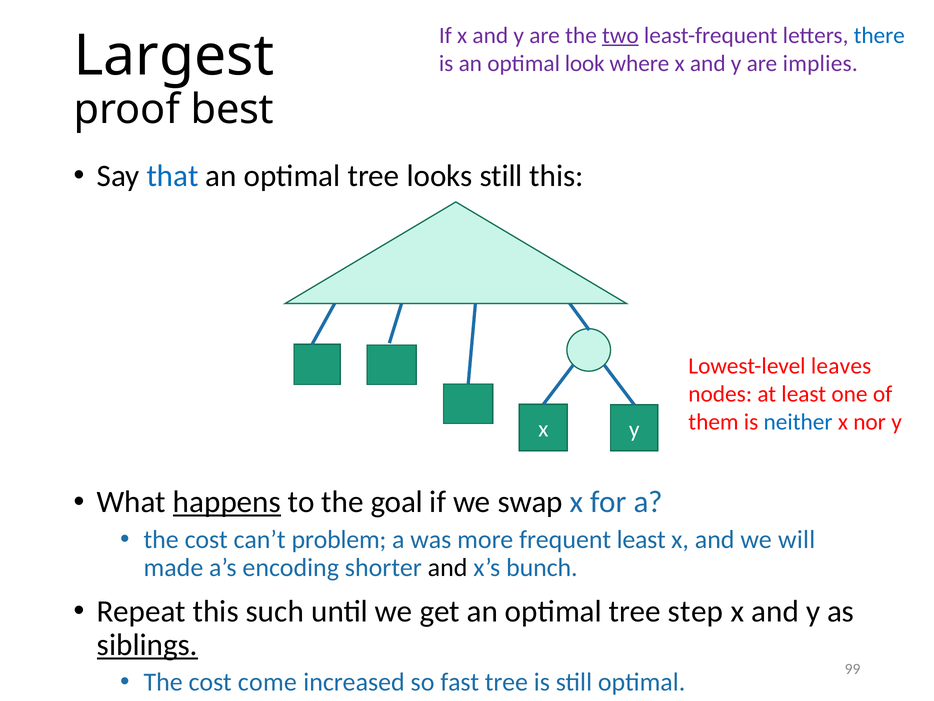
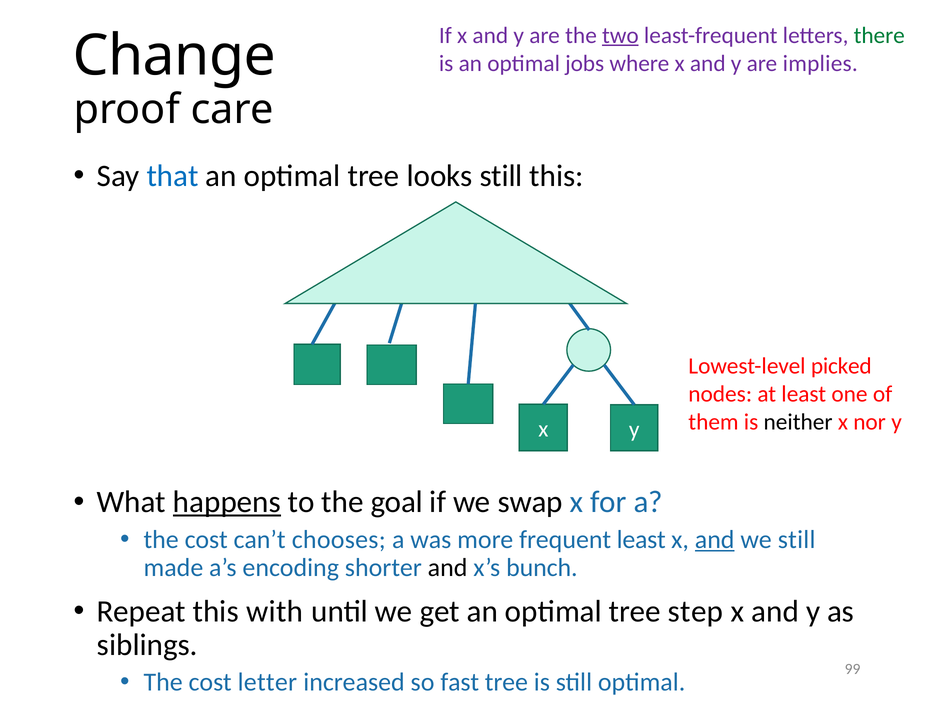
there colour: blue -> green (879, 35)
Largest: Largest -> Change (174, 56)
look: look -> jobs (585, 63)
best: best -> care (232, 109)
leaves: leaves -> picked (841, 366)
neither colour: blue -> black (798, 422)
problem: problem -> chooses (339, 539)
and underline: none -> present (715, 539)
we will: will -> still (797, 539)
such: such -> with (275, 611)
siblings underline: present -> none (147, 645)
come: come -> letter (267, 682)
